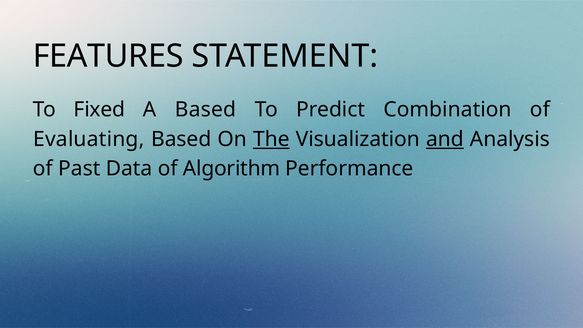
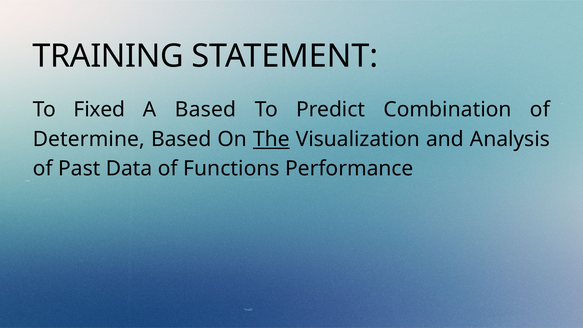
FEATURES: FEATURES -> TRAINING (108, 56)
Evaluating: Evaluating -> Determine (89, 139)
and underline: present -> none (445, 139)
Algorithm: Algorithm -> Functions (231, 169)
